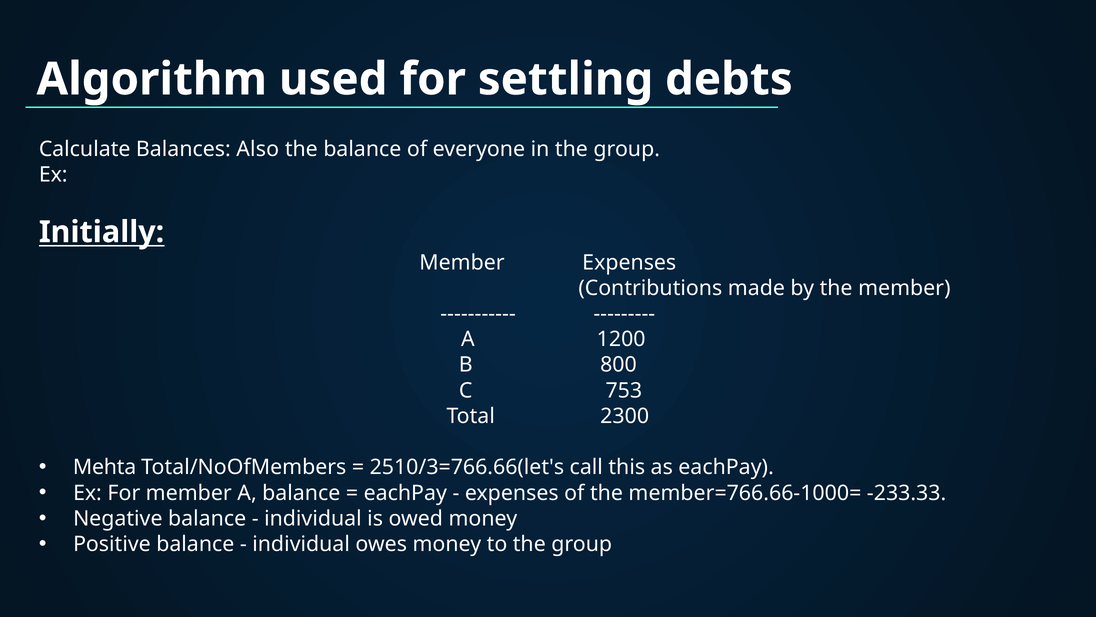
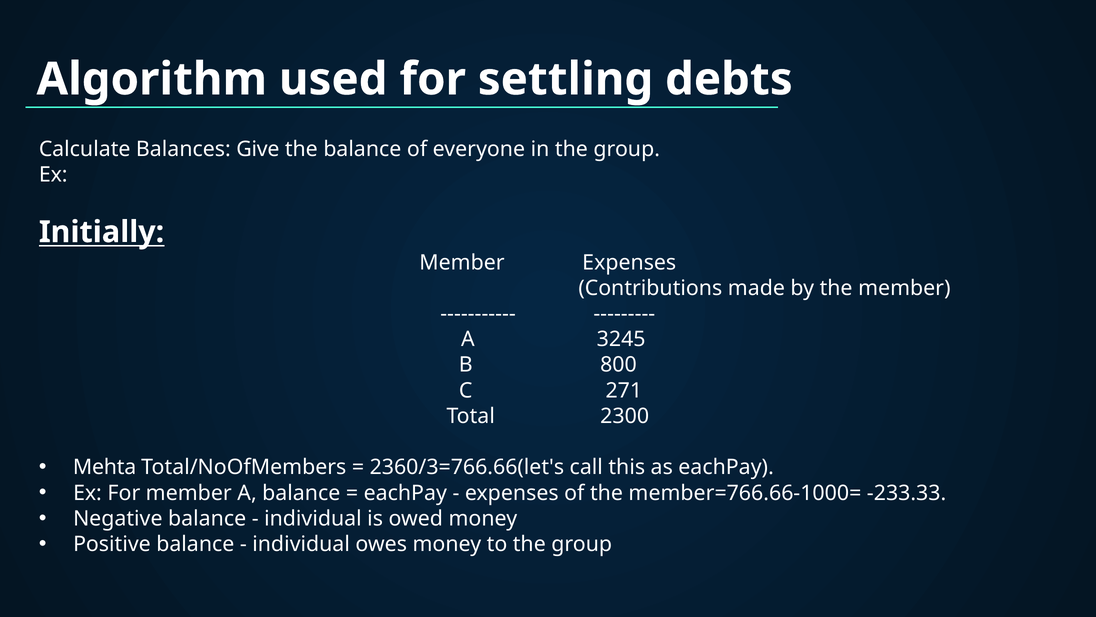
Also: Also -> Give (258, 149)
1200: 1200 -> 3245 (621, 339)
753: 753 -> 271 (624, 390)
2510/3=766.66(let's: 2510/3=766.66(let's -> 2360/3=766.66(let's (467, 467)
